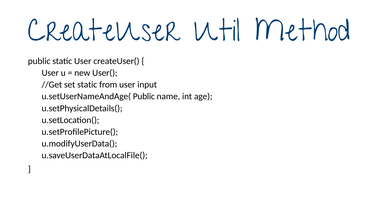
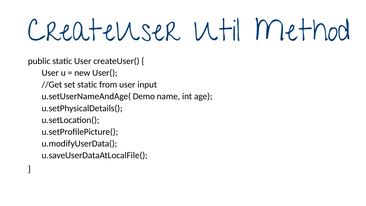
u.setUserNameAndAge( Public: Public -> Demo (144, 96)
